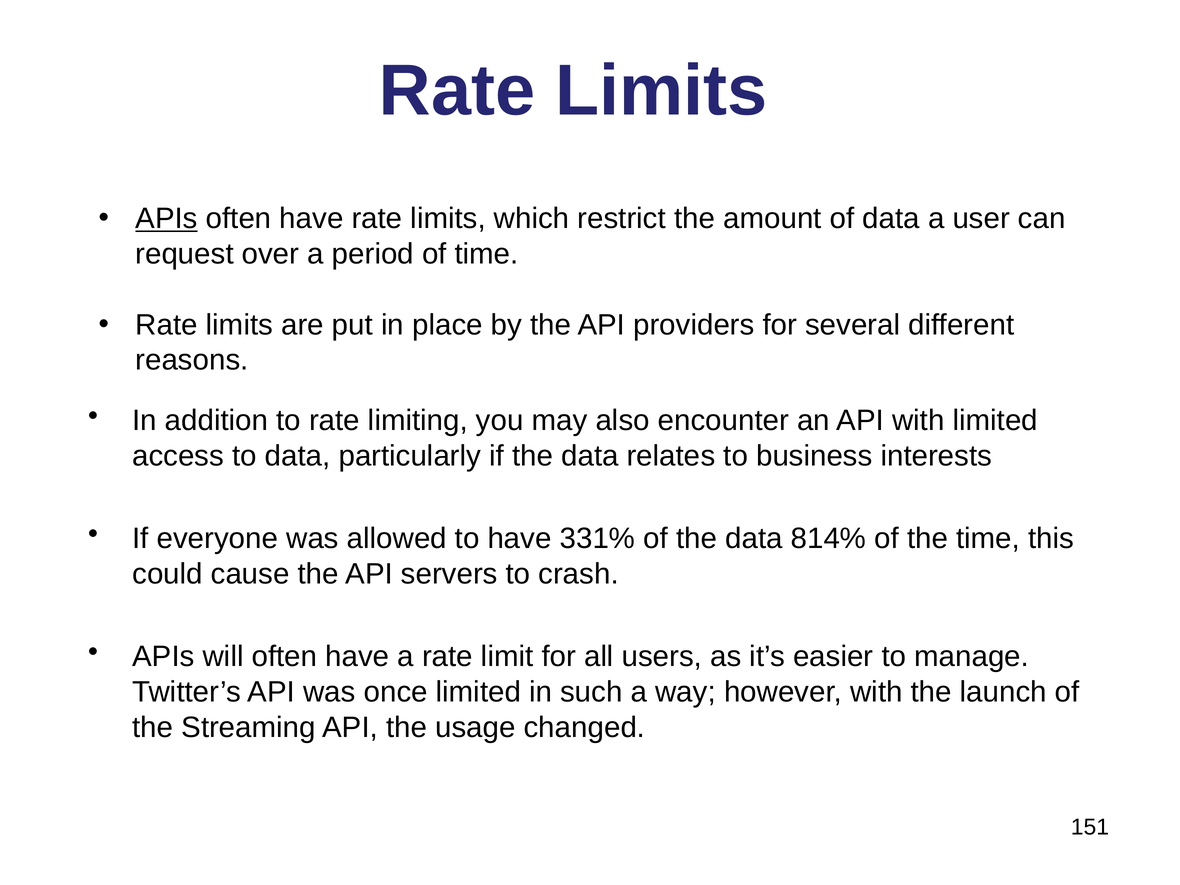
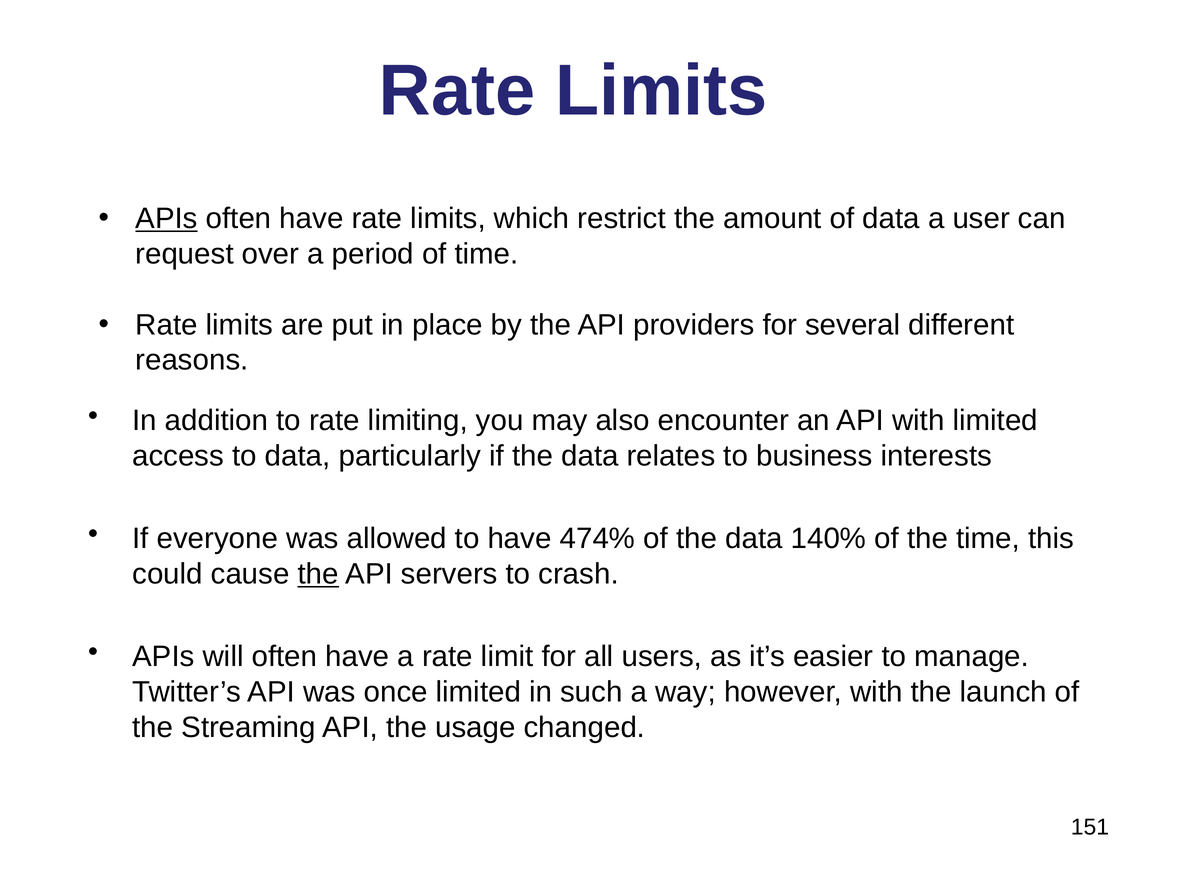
331%: 331% -> 474% (597, 539)
814%: 814% -> 140% (828, 539)
the underline: none -> present (318, 574)
